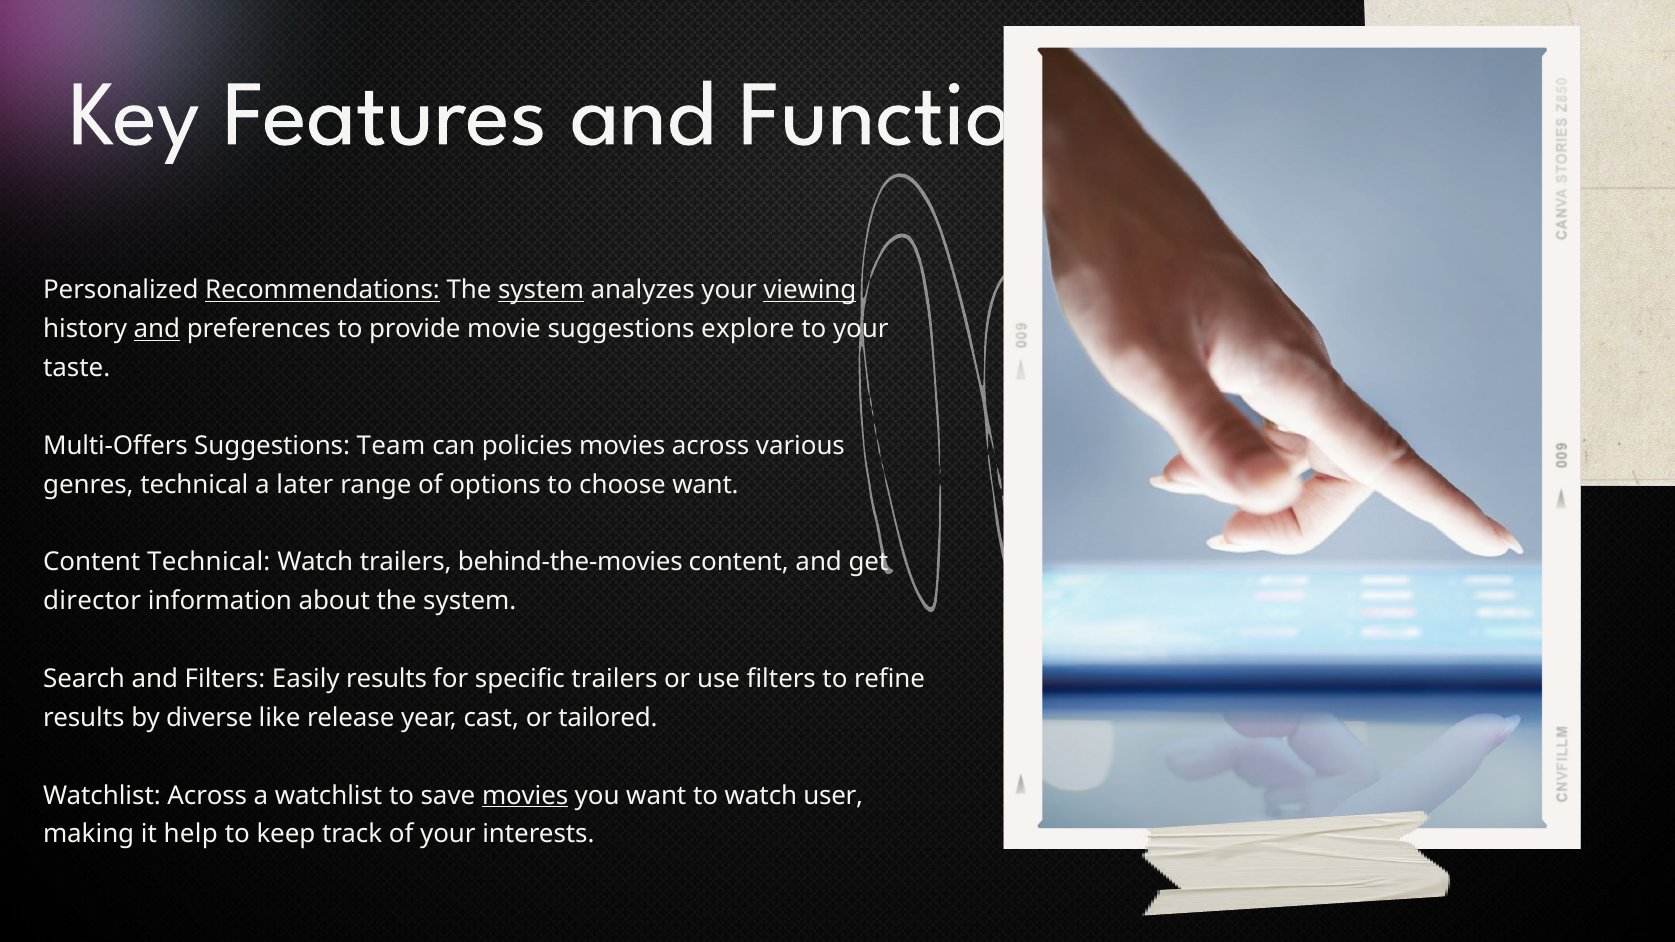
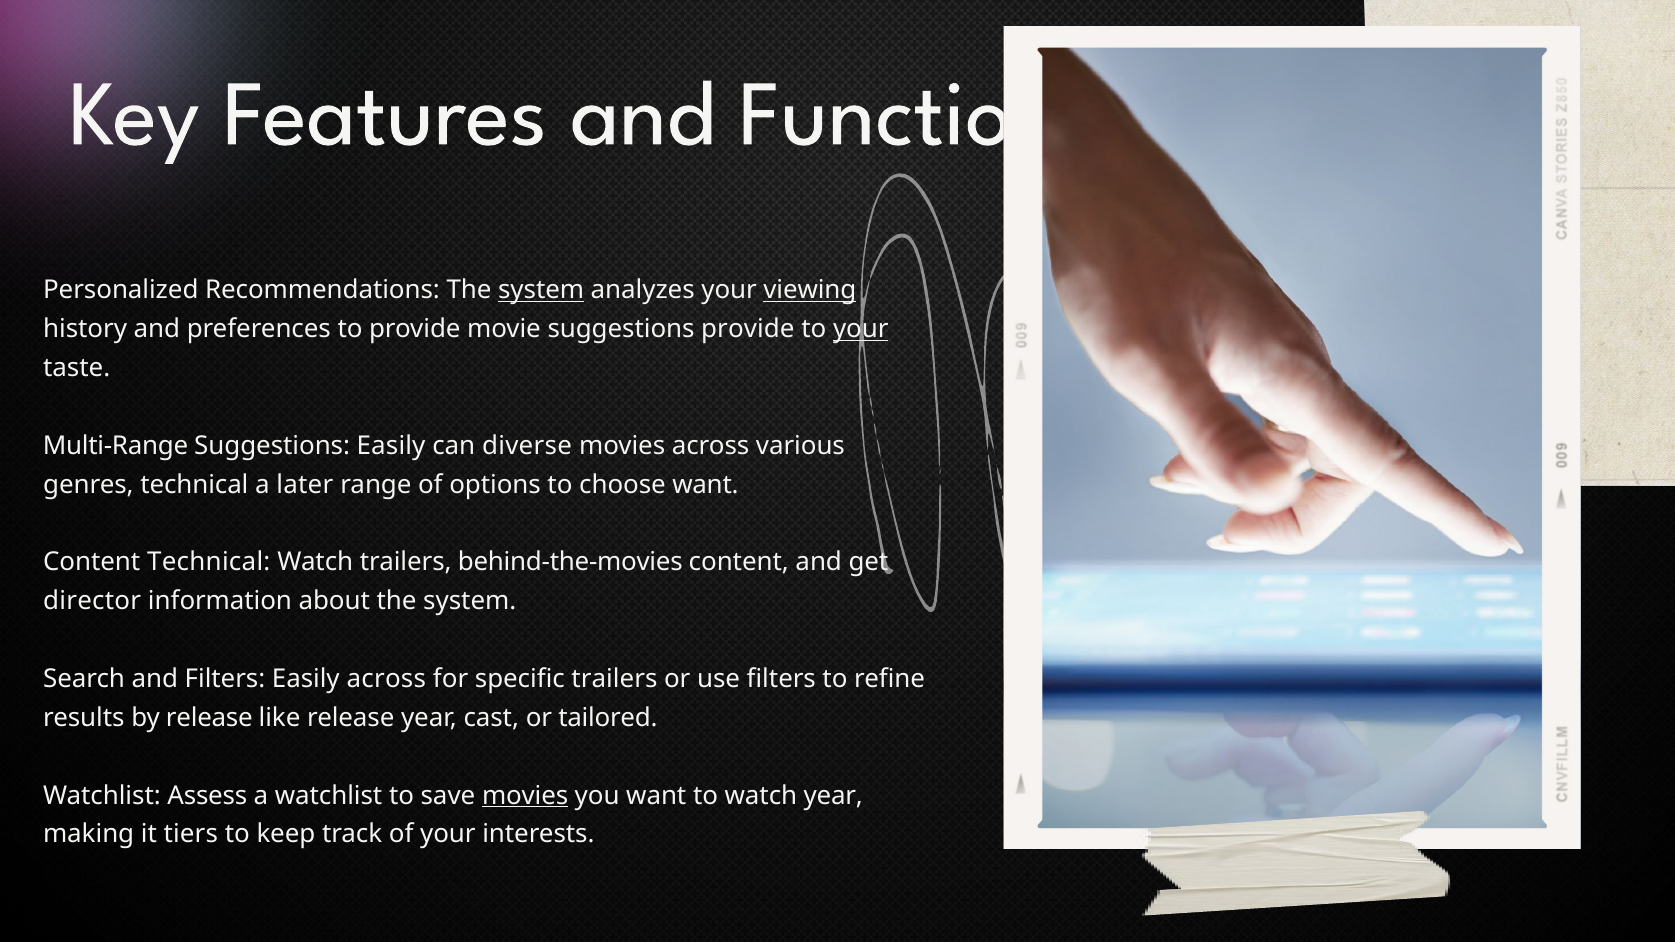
Recommendations underline: present -> none (322, 290)
and underline: present -> none (157, 329)
suggestions explore: explore -> provide (748, 329)
your underline: none -> present (861, 329)
Multi-Offers: Multi-Offers -> Multi-Range (116, 446)
Suggestions Team: Team -> Easily (391, 446)
policies: policies -> diverse (527, 446)
Easily results: results -> across (386, 679)
by diverse: diverse -> release (209, 718)
Watchlist Across: Across -> Assess (207, 796)
watch user: user -> year (833, 796)
help: help -> tiers (191, 835)
